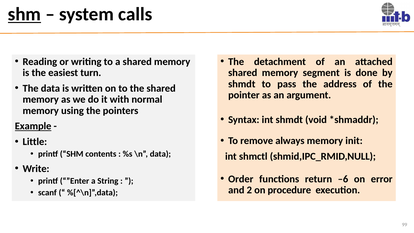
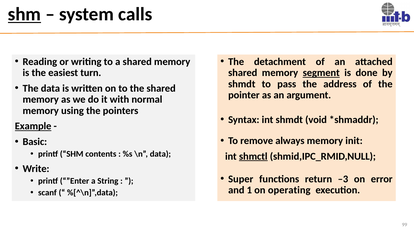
segment underline: none -> present (321, 73)
Little: Little -> Basic (35, 142)
shmctl underline: none -> present (253, 156)
Order: Order -> Super (241, 179)
–6: –6 -> –3 (343, 179)
2: 2 -> 1 (249, 190)
procedure: procedure -> operating (289, 190)
